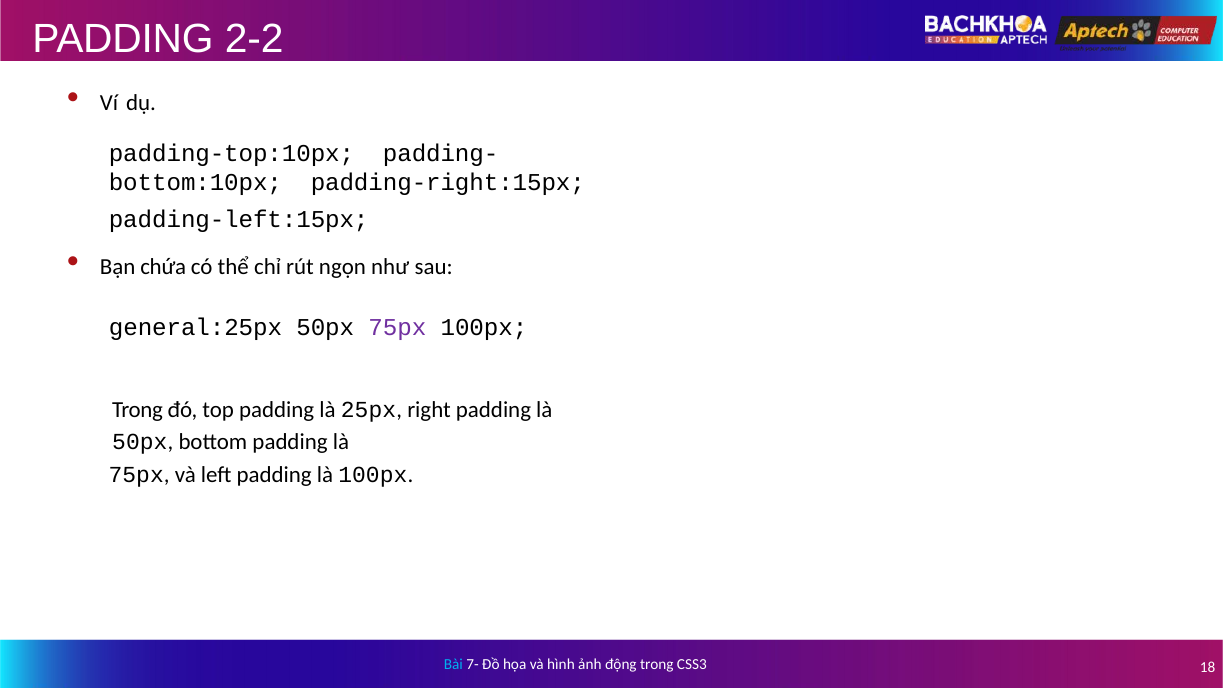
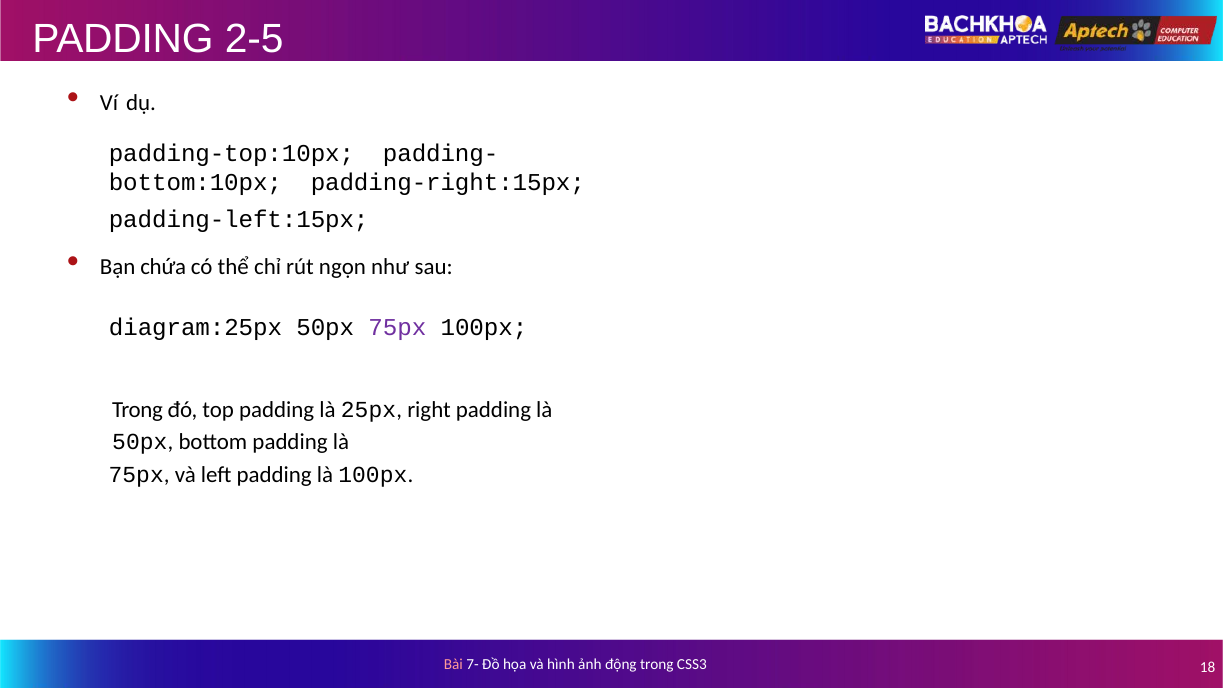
2-2: 2-2 -> 2-5 (254, 39)
general:25px: general:25px -> diagram:25px (195, 327)
Bài colour: light blue -> pink (453, 665)
